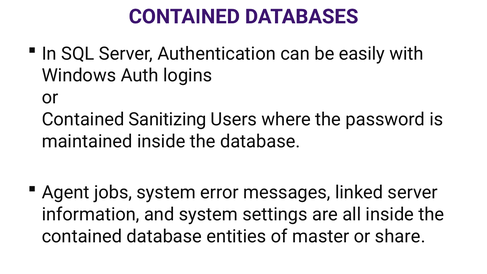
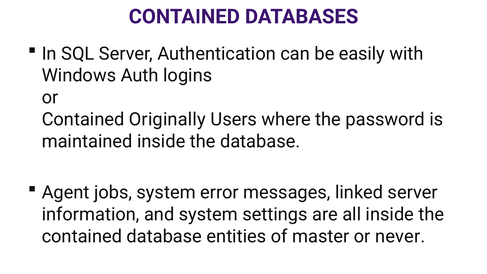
Sanitizing: Sanitizing -> Originally (167, 119)
share: share -> never (400, 236)
